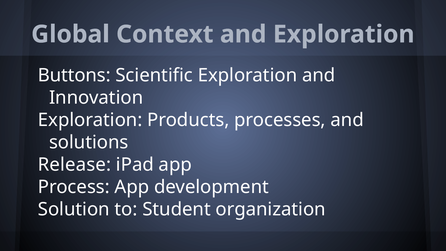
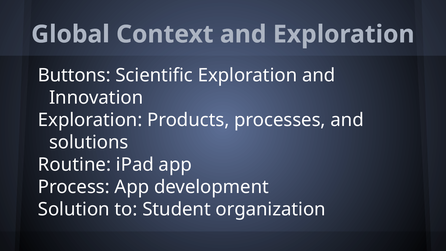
Release: Release -> Routine (74, 165)
